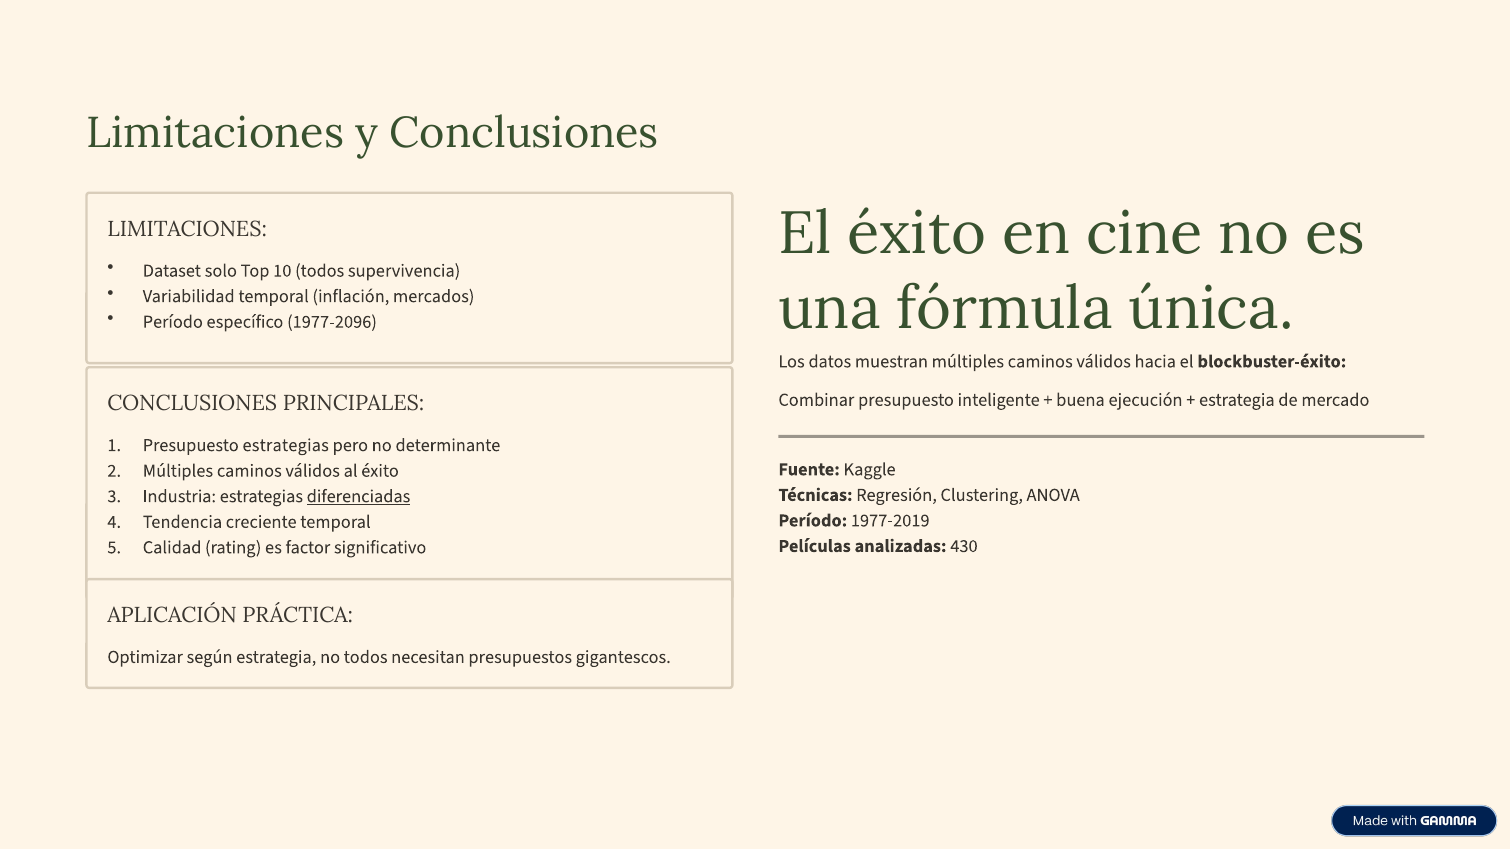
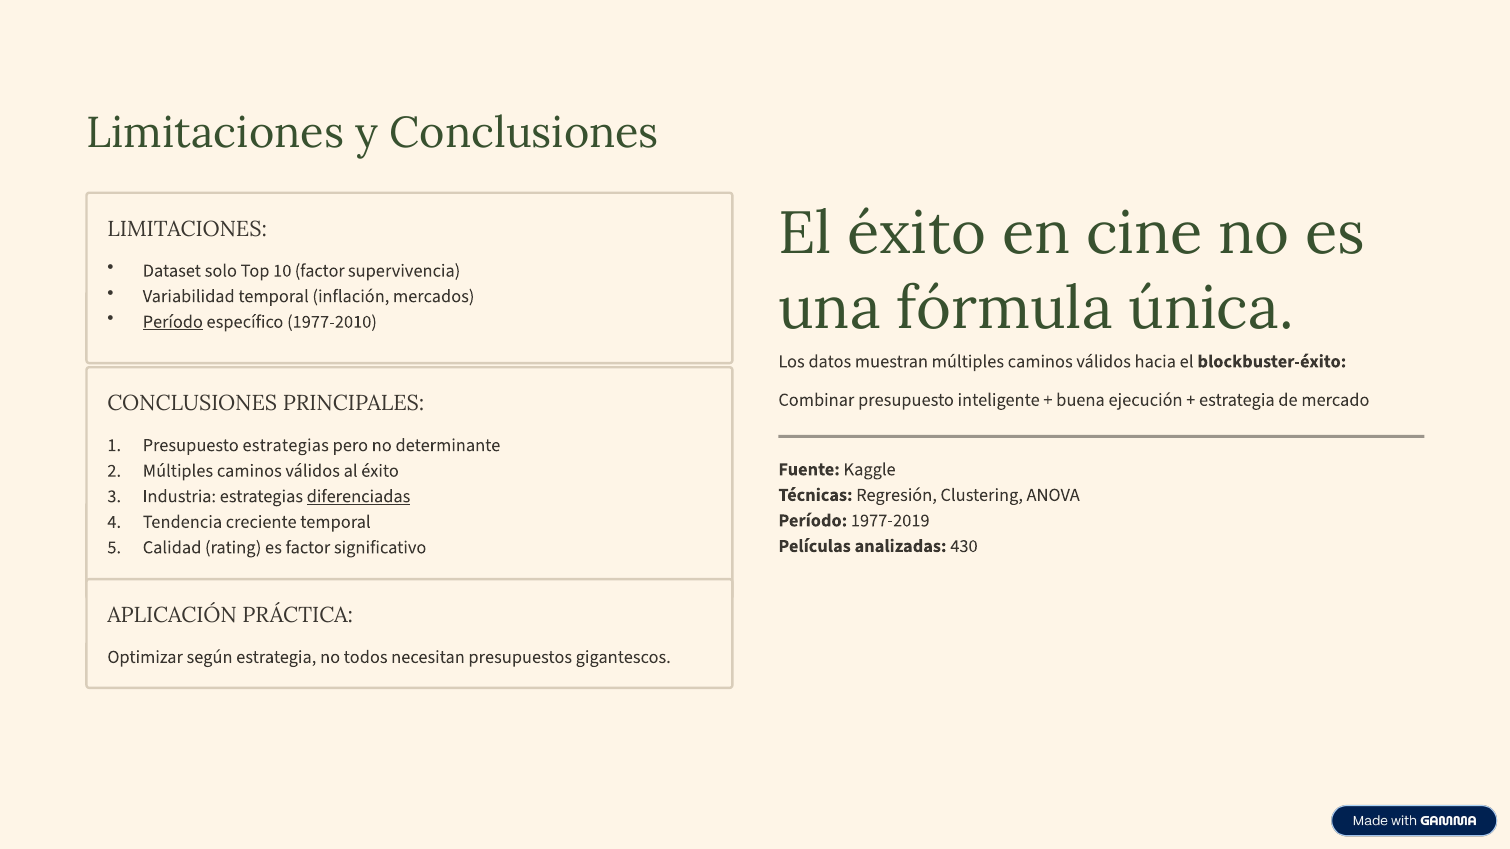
10 todos: todos -> factor (320, 271)
Período underline: none -> present (173, 322)
1977-2096: 1977-2096 -> 1977-2010 (332, 322)
